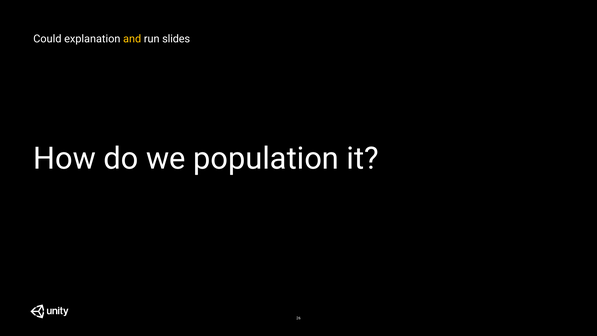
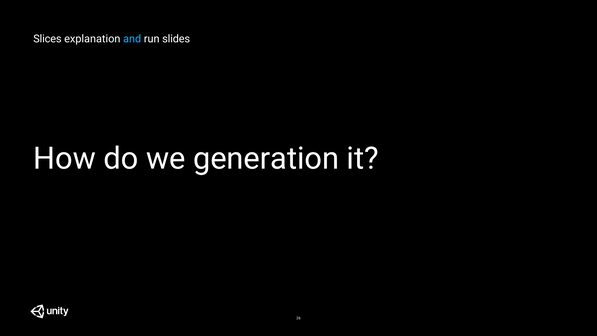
Could: Could -> Slices (47, 39)
and colour: yellow -> light blue (132, 39)
population: population -> generation (266, 159)
